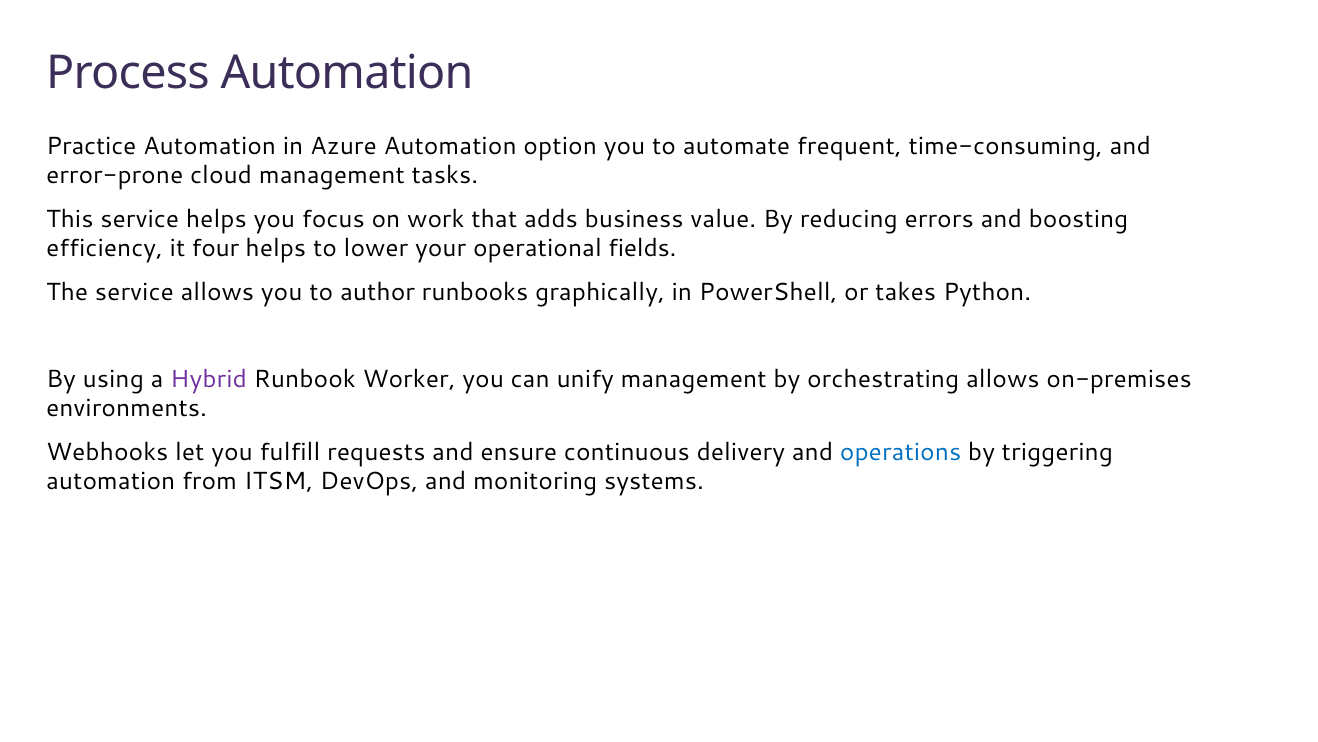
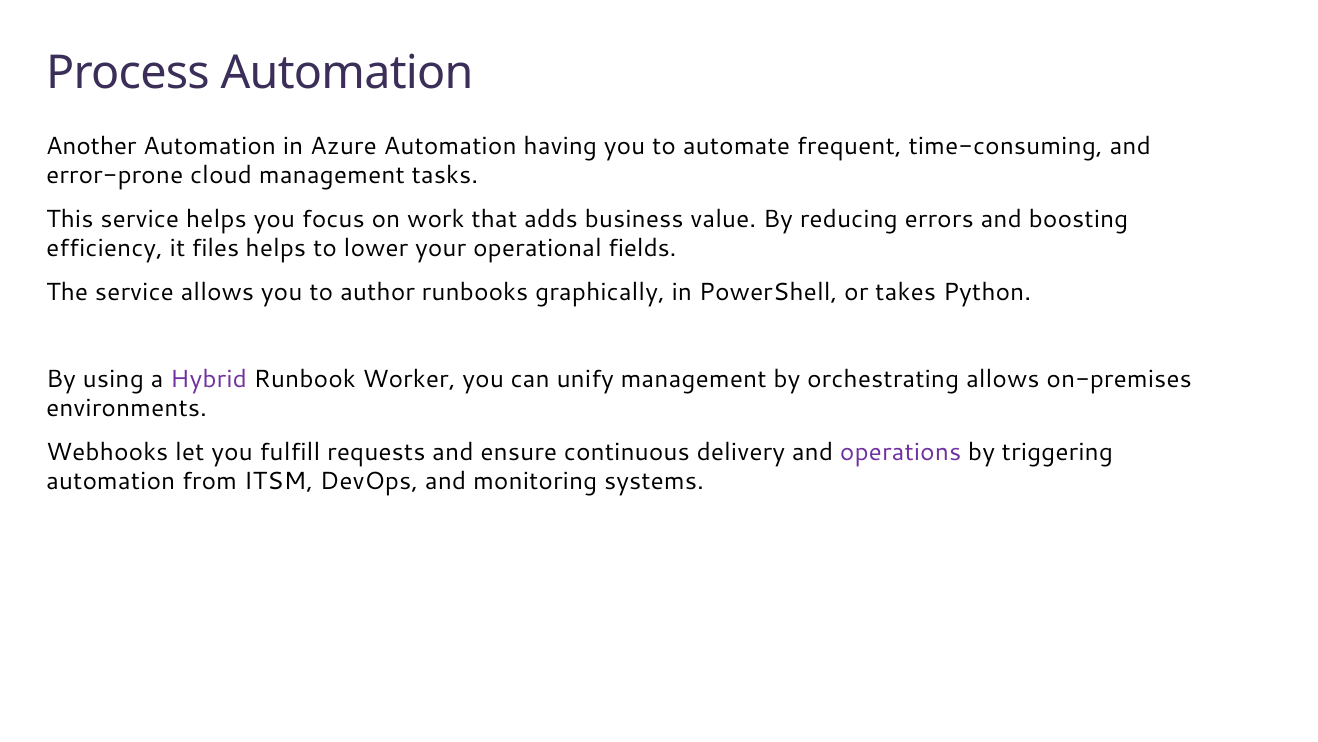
Practice: Practice -> Another (91, 146)
option: option -> having (560, 146)
four: four -> files (216, 248)
operations colour: blue -> purple (901, 452)
